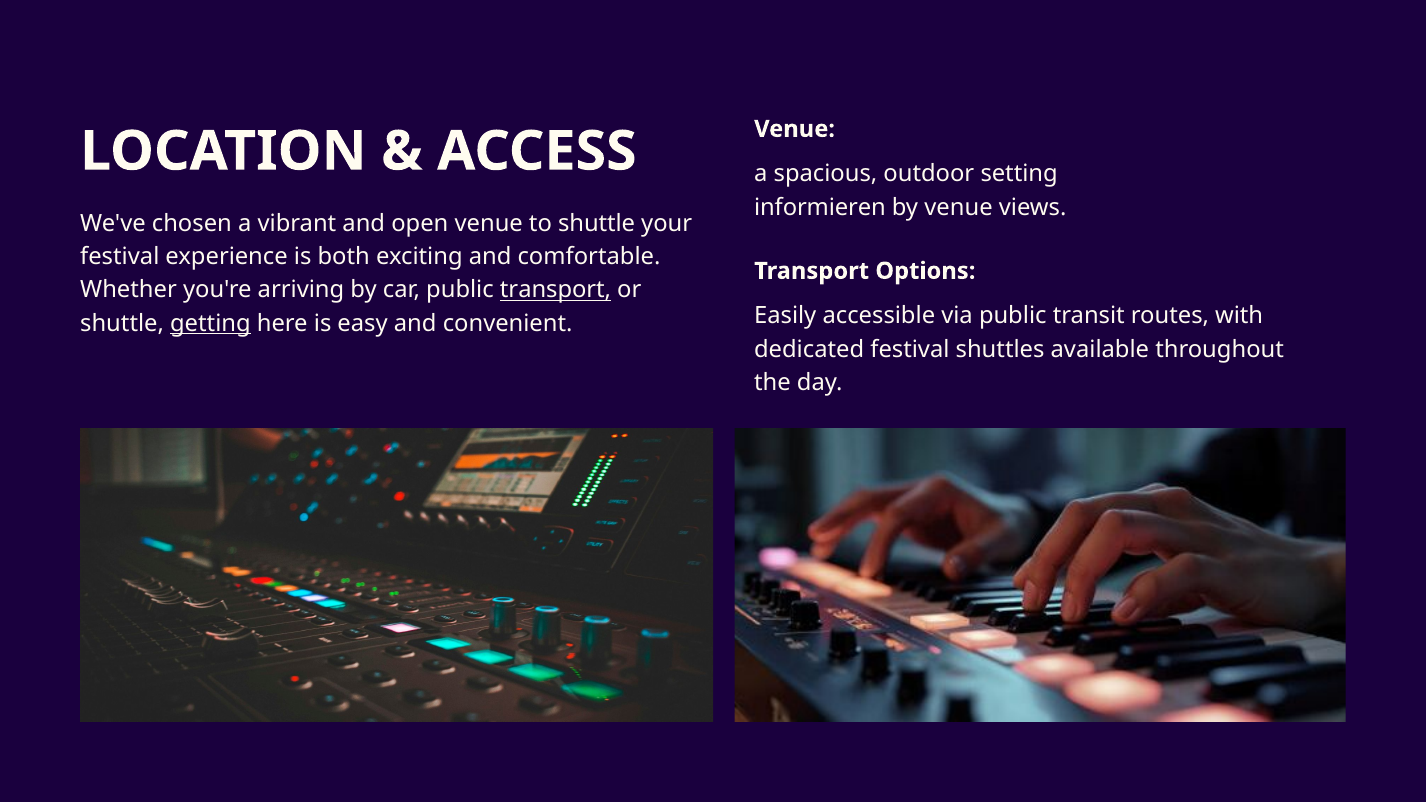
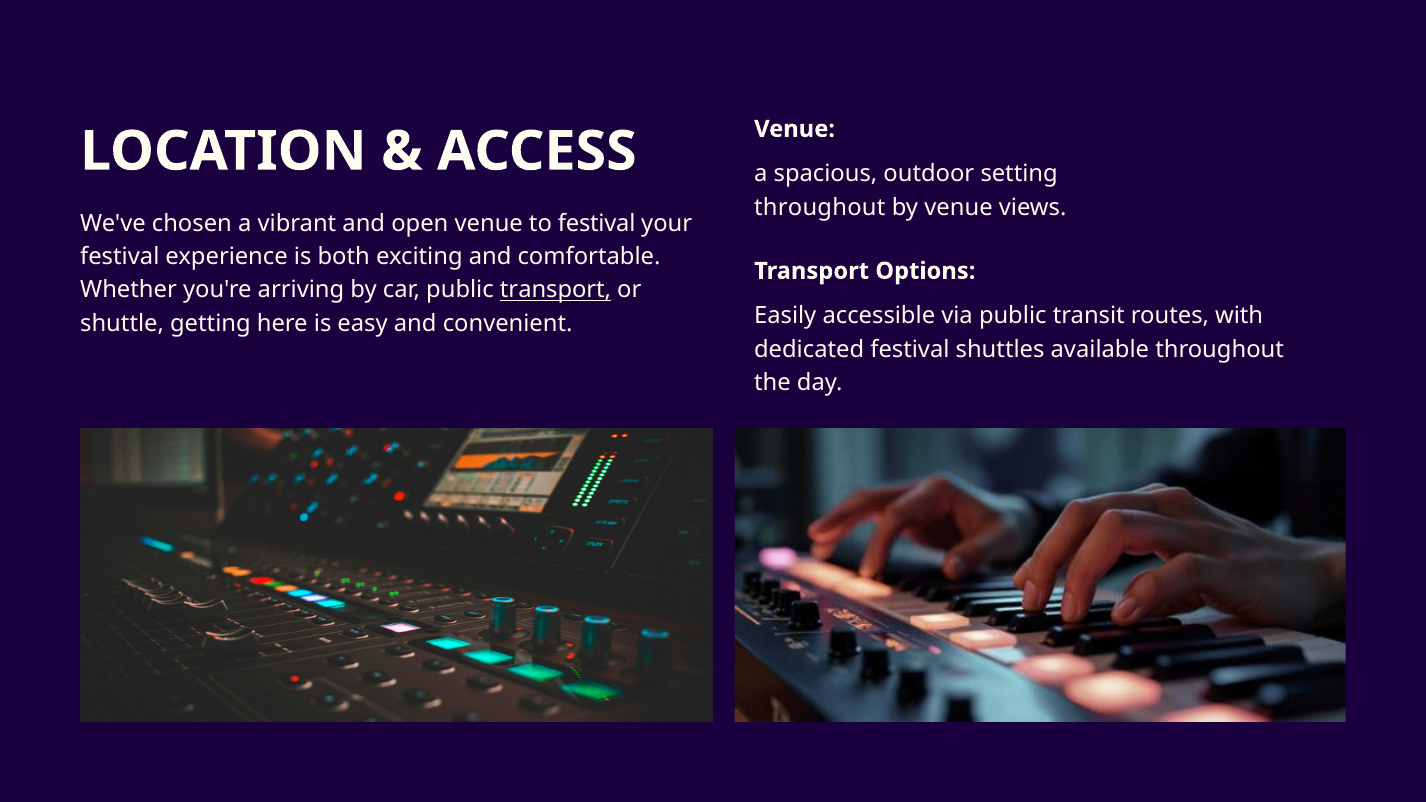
informieren: informieren -> throughout (820, 207)
to shuttle: shuttle -> festival (597, 224)
getting underline: present -> none (210, 323)
